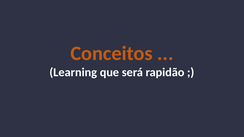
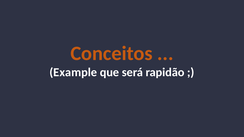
Learning: Learning -> Example (73, 72)
